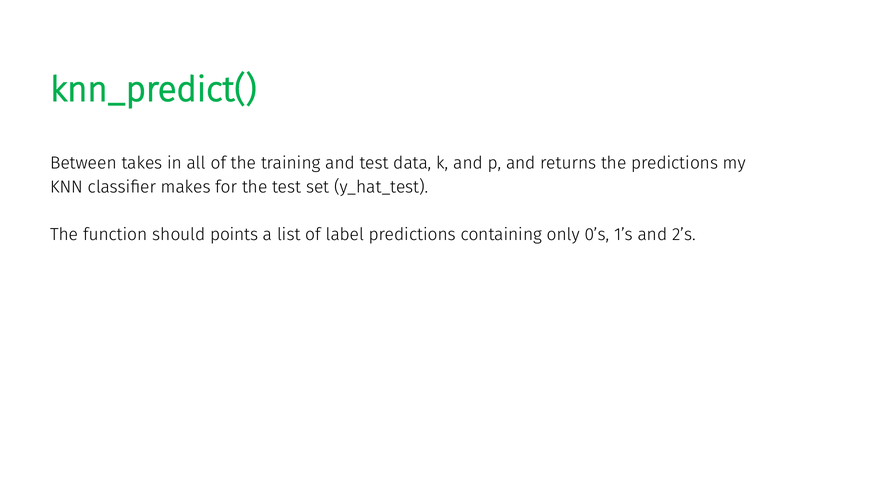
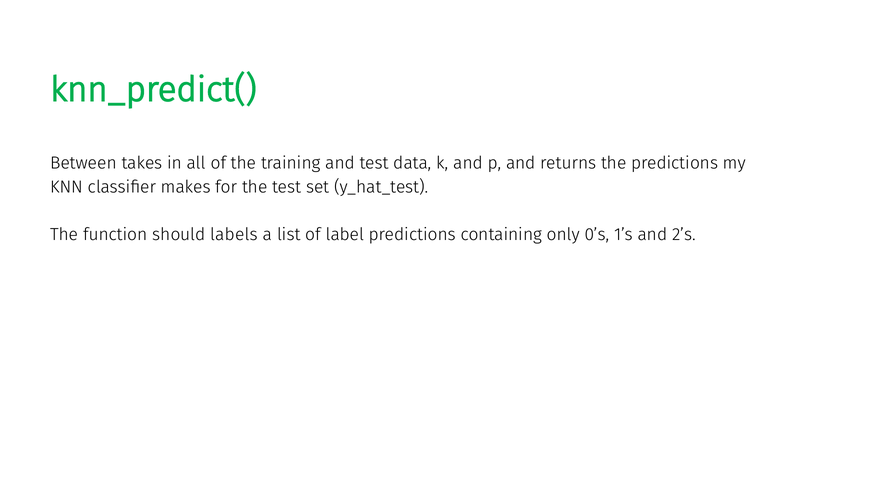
points: points -> labels (234, 235)
